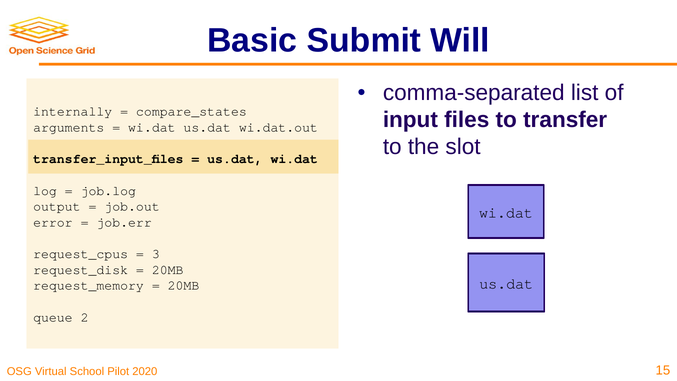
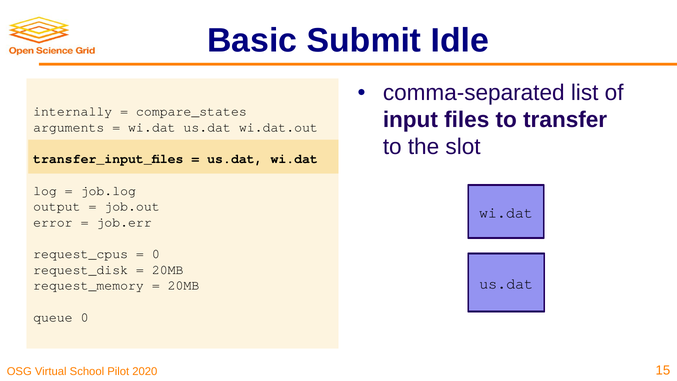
Will: Will -> Idle (460, 40)
3: 3 -> 0 (156, 254)
queue 2: 2 -> 0 (85, 317)
